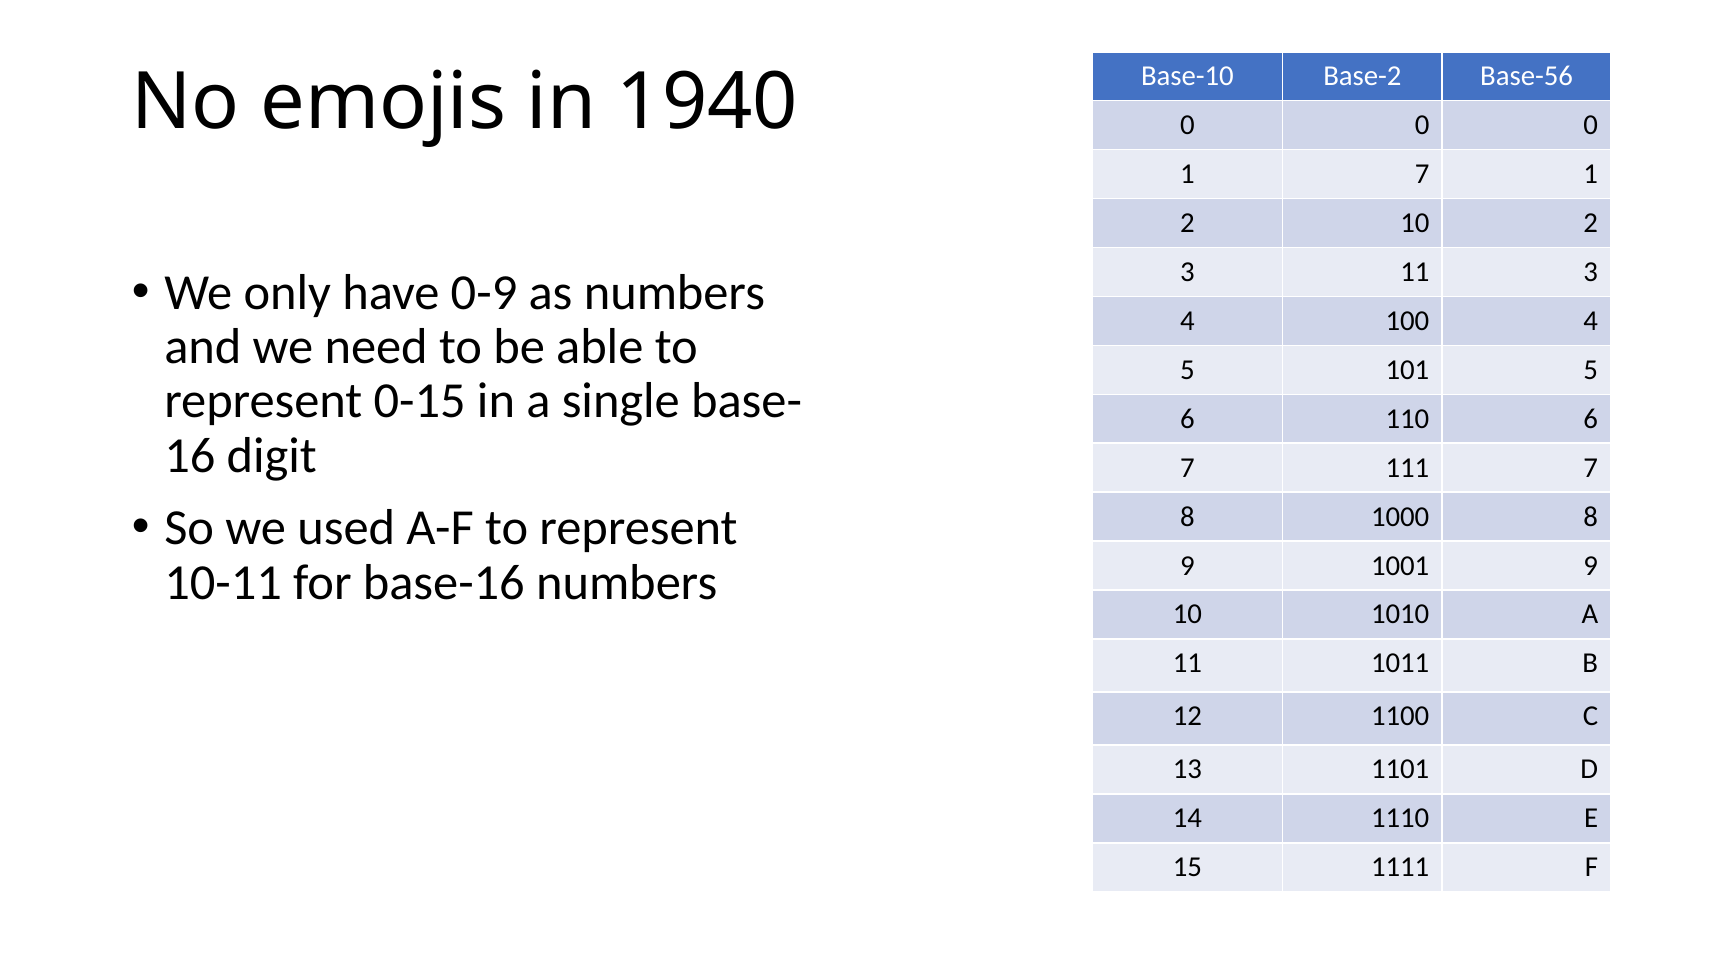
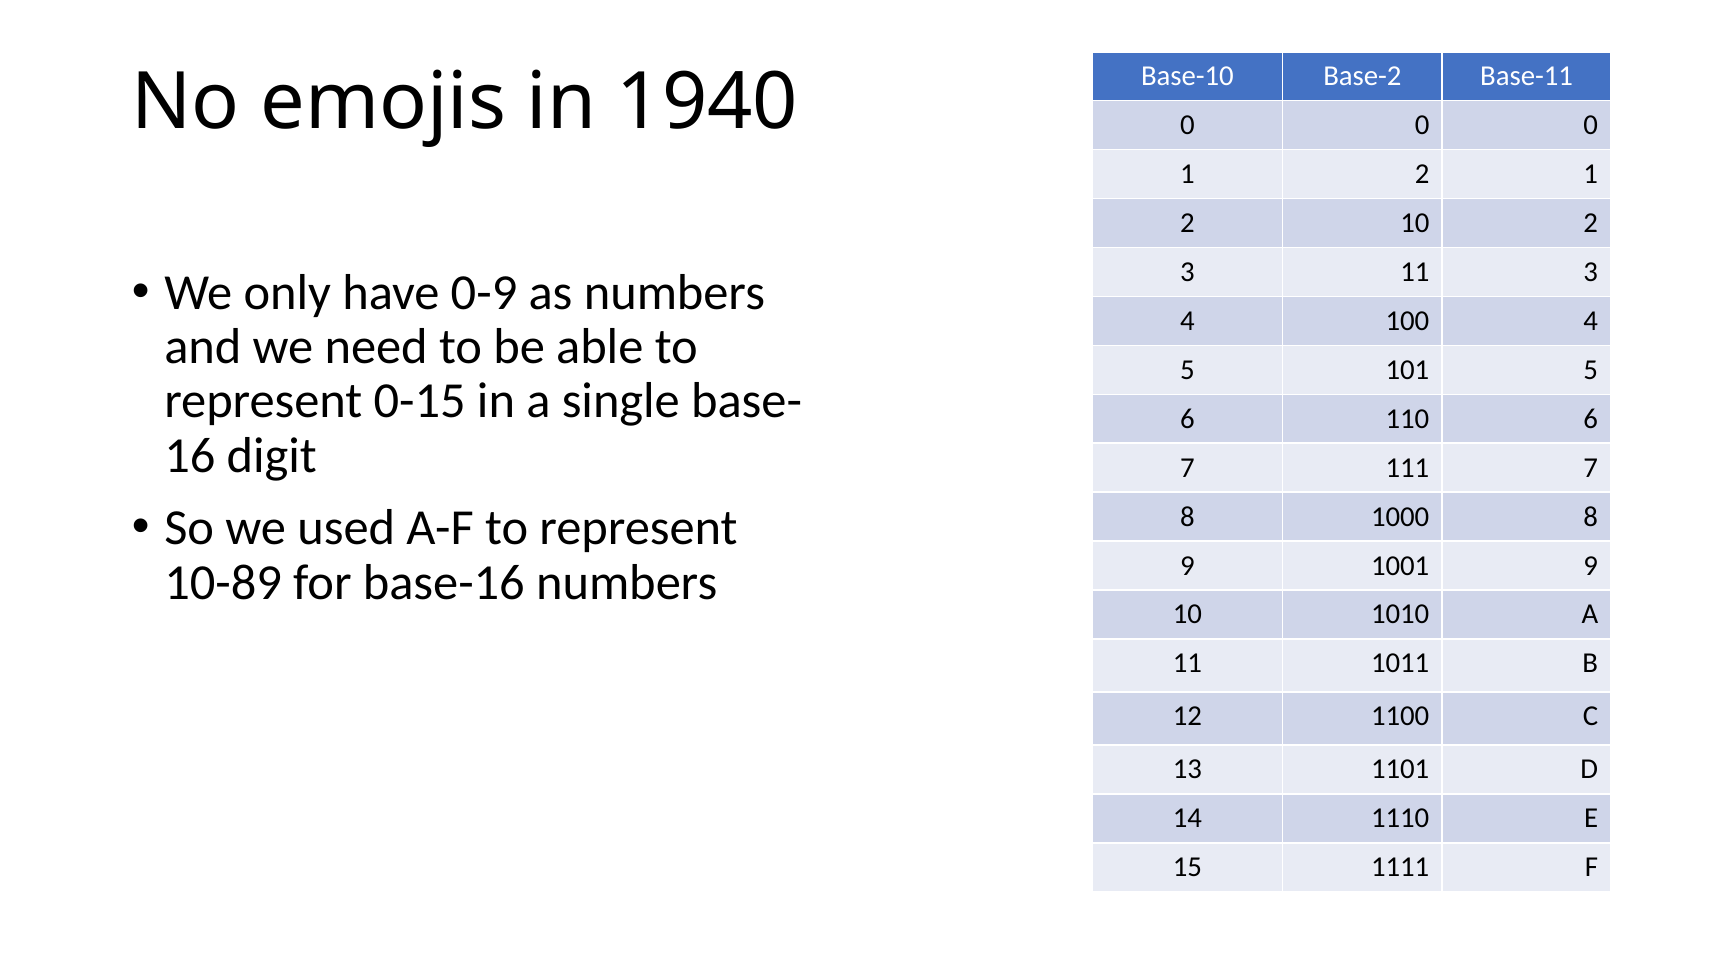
Base-56: Base-56 -> Base-11 (1527, 76)
7: 7 -> 2 (1422, 174)
10-11: 10-11 -> 10-89 (223, 582)
